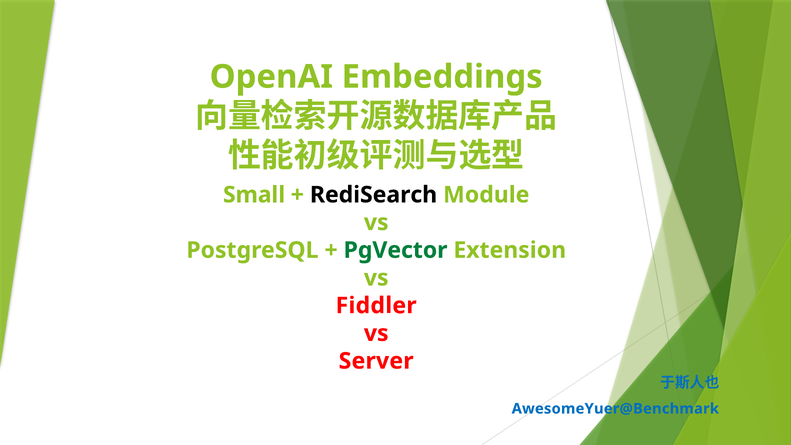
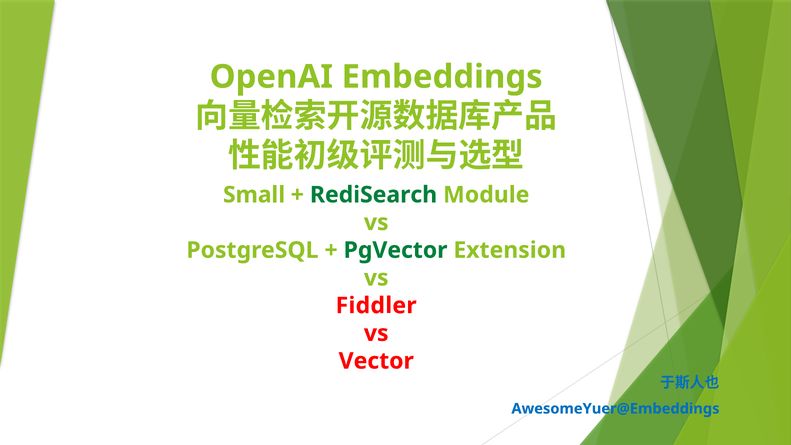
RediSearch colour: black -> green (374, 195)
Server: Server -> Vector (376, 361)
AwesomeYuer@Benchmark: AwesomeYuer@Benchmark -> AwesomeYuer@Embeddings (615, 409)
